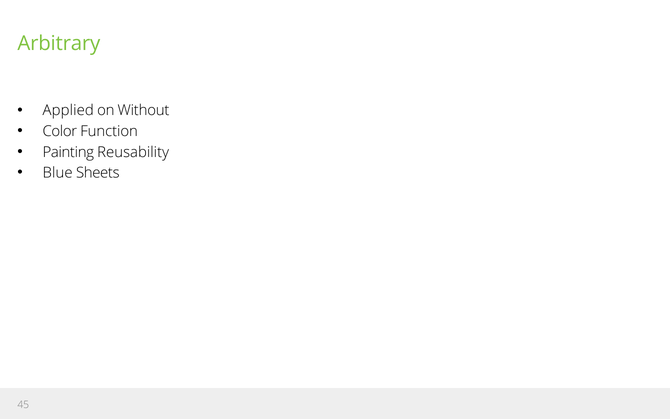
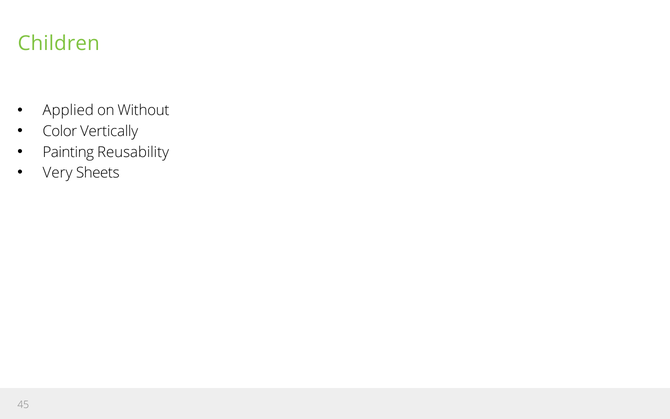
Arbitrary: Arbitrary -> Children (59, 43)
Function: Function -> Vertically (109, 131)
Blue: Blue -> Very (58, 173)
